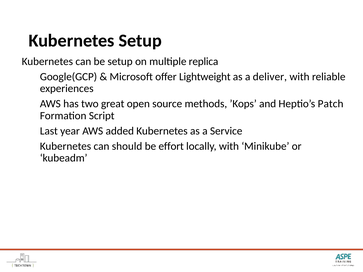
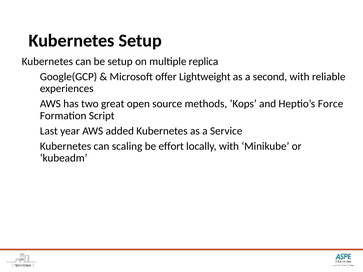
deliver: deliver -> second (270, 77)
Patch: Patch -> Force (331, 104)
should: should -> scaling (127, 146)
